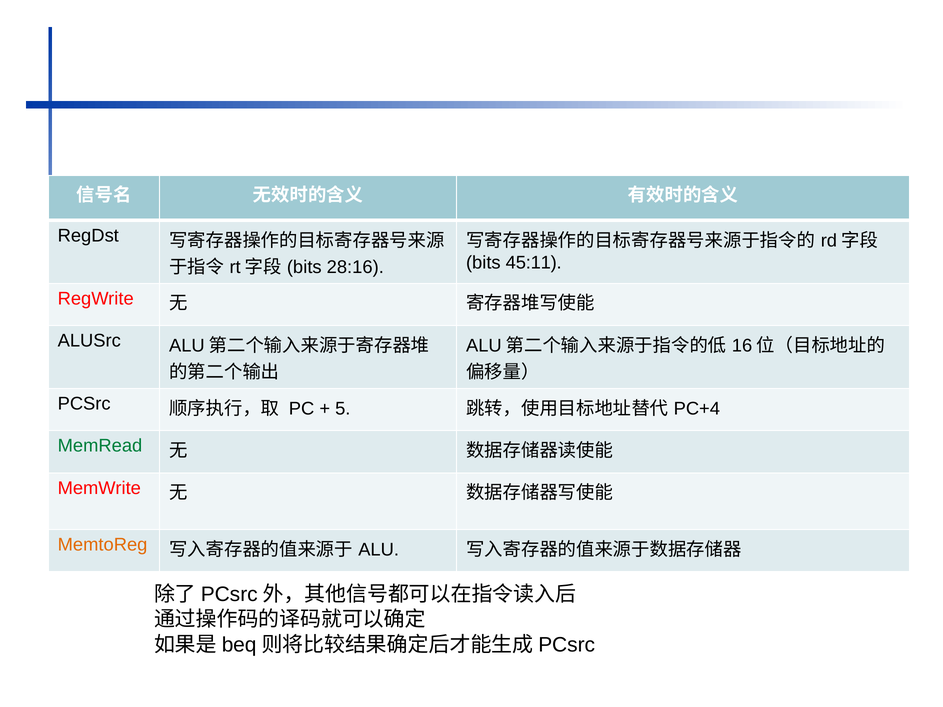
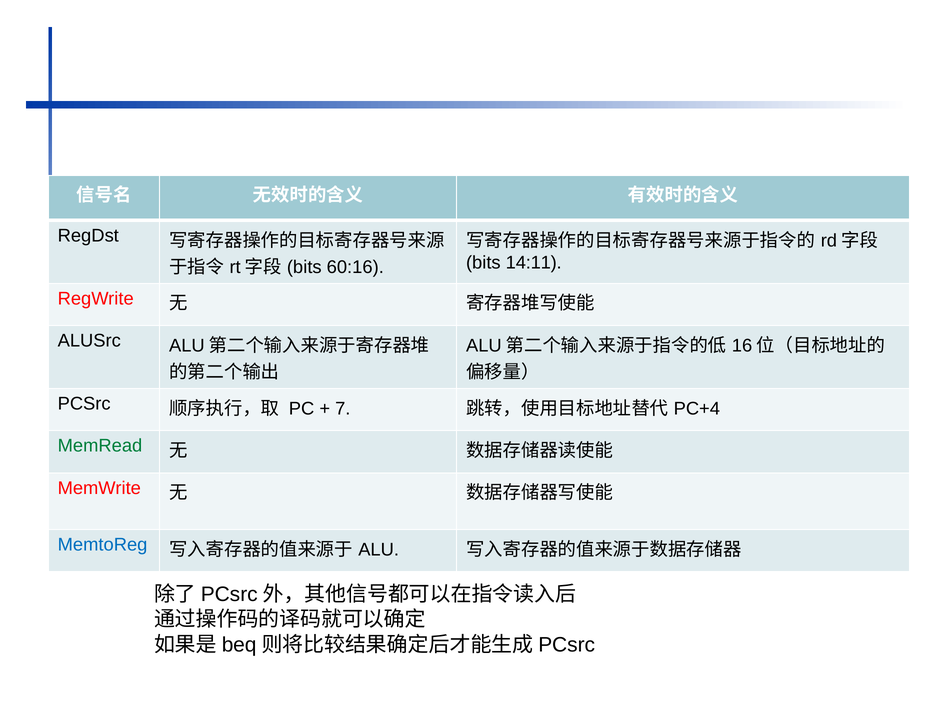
45:11: 45:11 -> 14:11 (534, 263)
28:16: 28:16 -> 60:16 (355, 267)
5: 5 -> 7 (343, 409)
MemtoReg colour: orange -> blue (103, 545)
